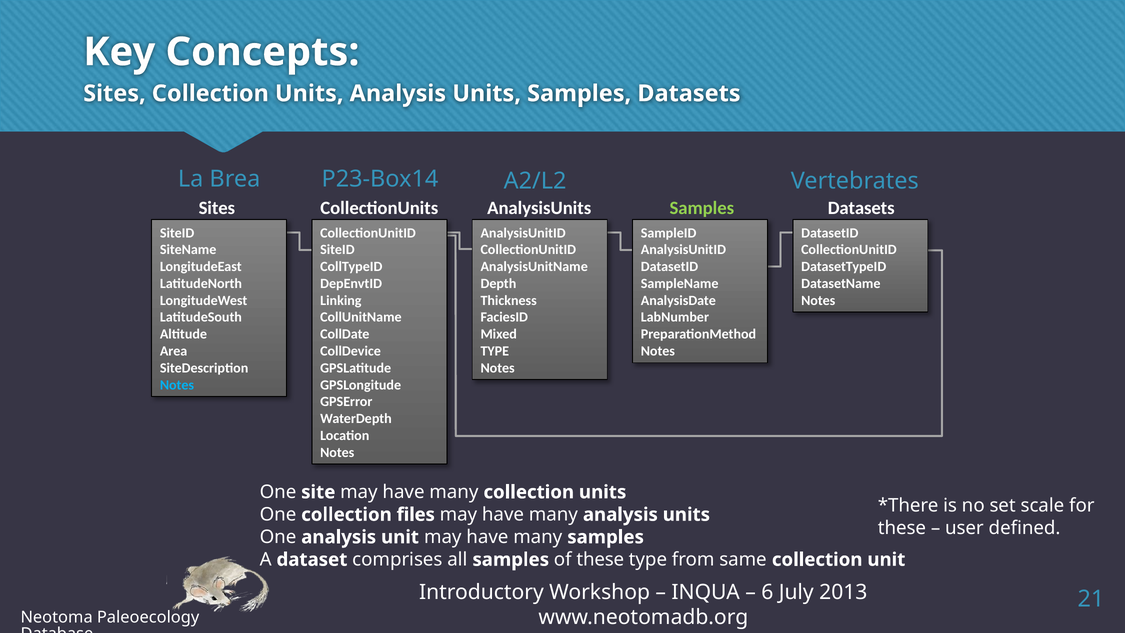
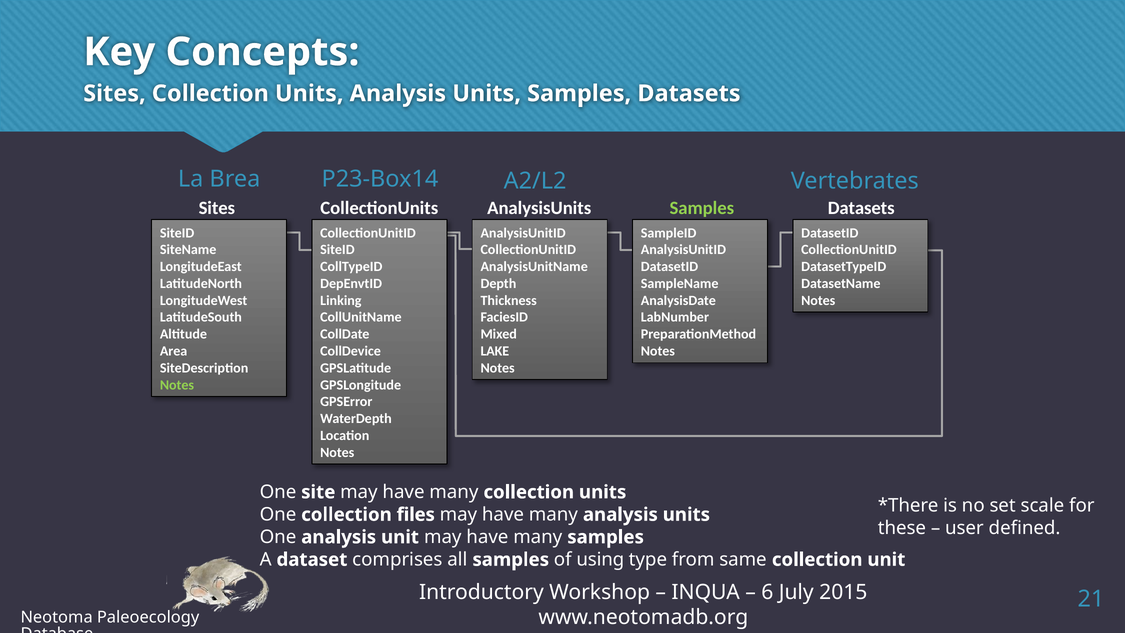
TYPE: TYPE -> LAKE (495, 351)
Notes colour: light blue -> light green (177, 385)
of these: these -> using (600, 559)
2013: 2013 -> 2015 (843, 592)
